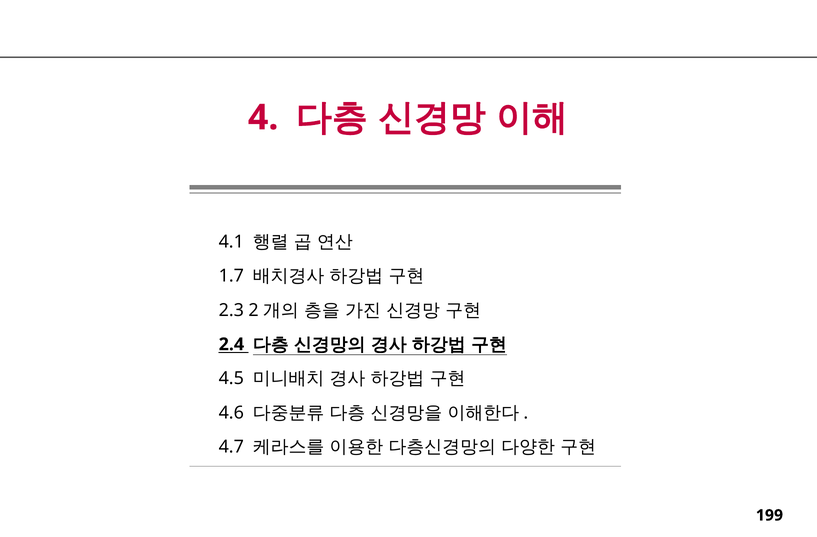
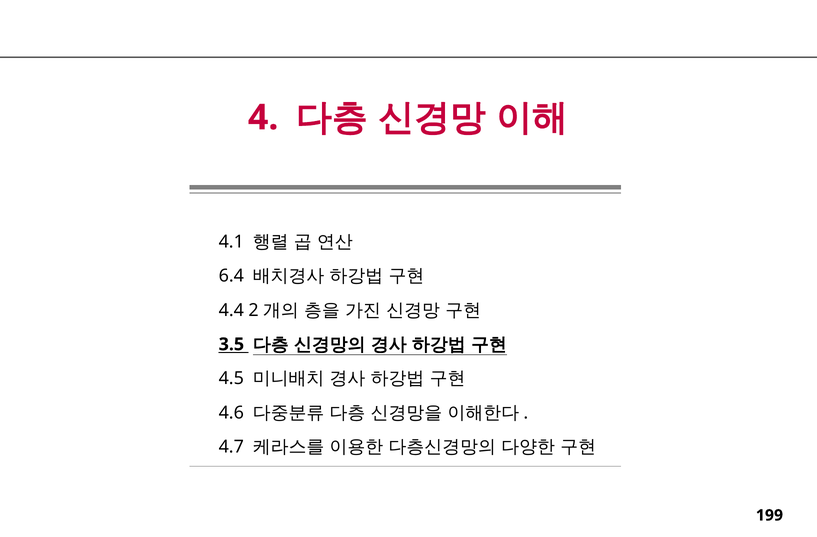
1.7: 1.7 -> 6.4 (231, 276)
2.3: 2.3 -> 4.4 (231, 310)
2.4: 2.4 -> 3.5 (231, 344)
